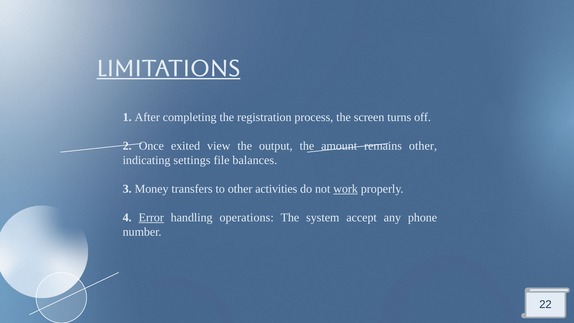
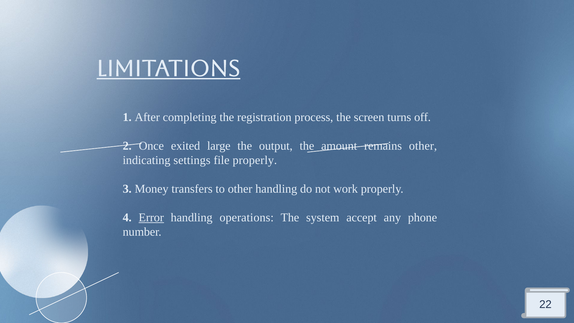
view: view -> large (219, 146)
file balances: balances -> properly (255, 160)
other activities: activities -> handling (276, 189)
work underline: present -> none (346, 189)
